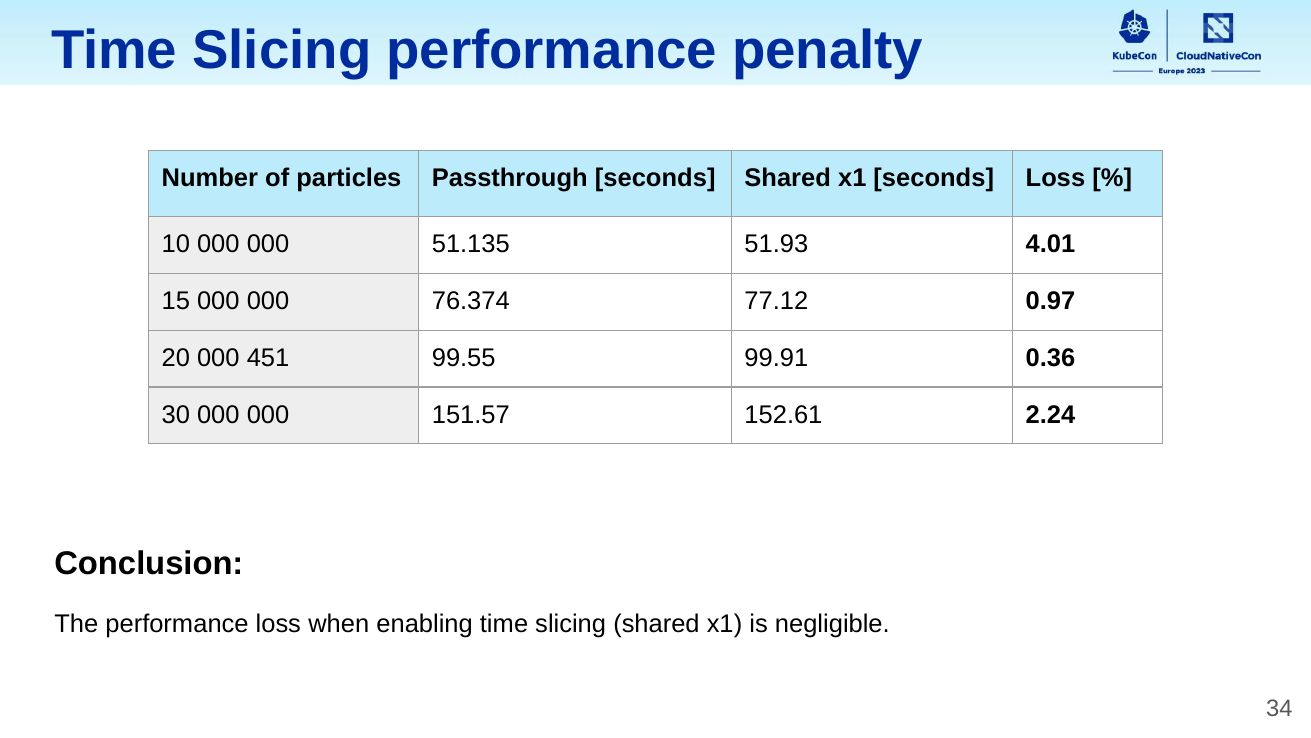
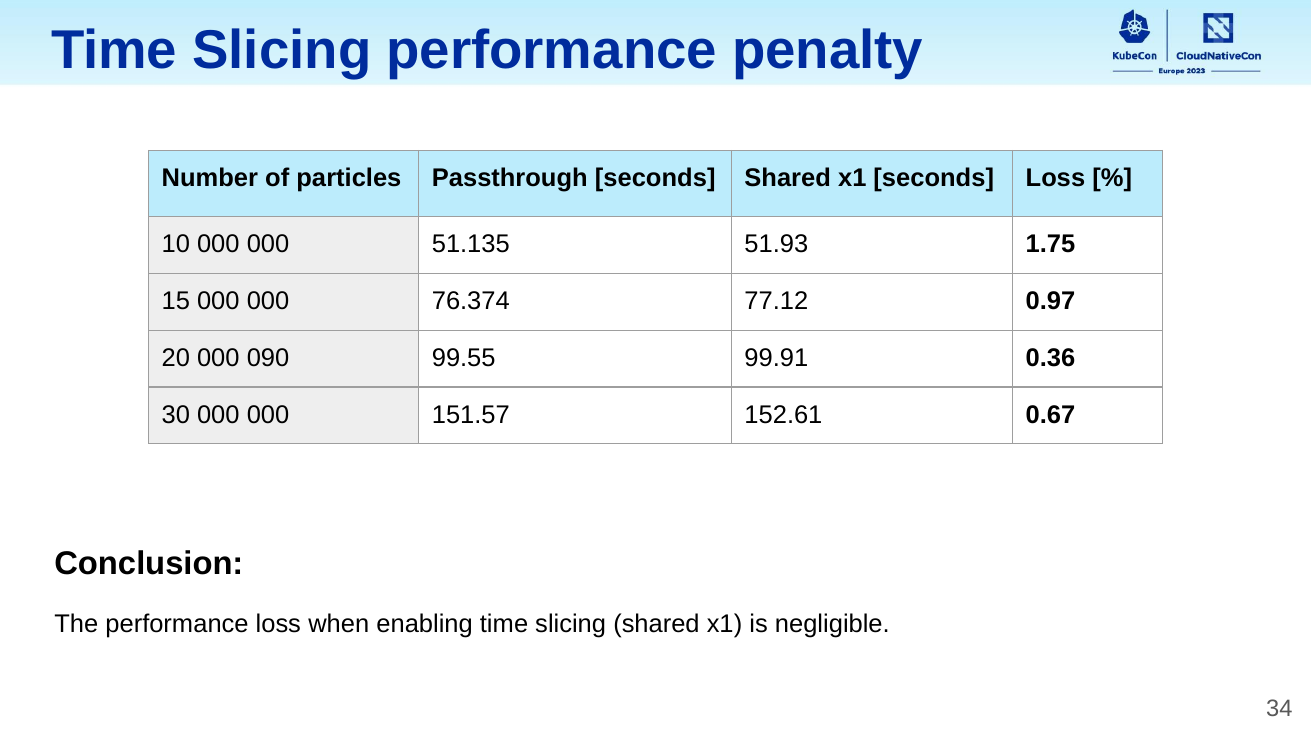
4.01: 4.01 -> 1.75 (1051, 244)
451: 451 -> 090 (268, 358)
2.24: 2.24 -> 0.67 (1051, 415)
